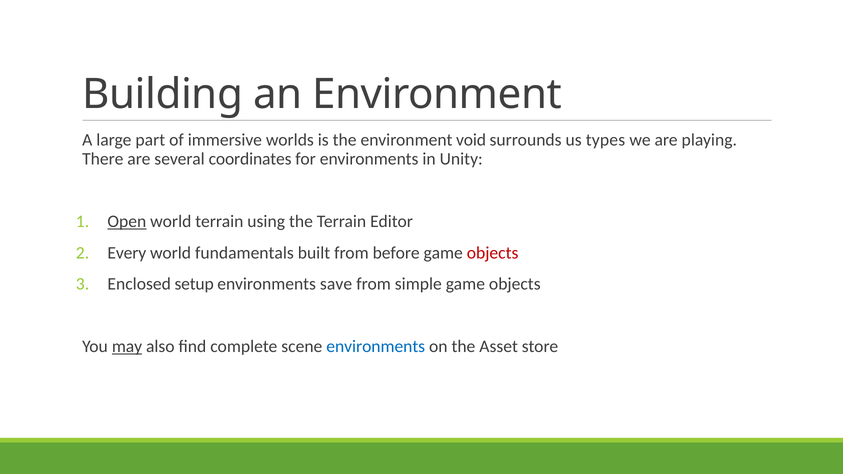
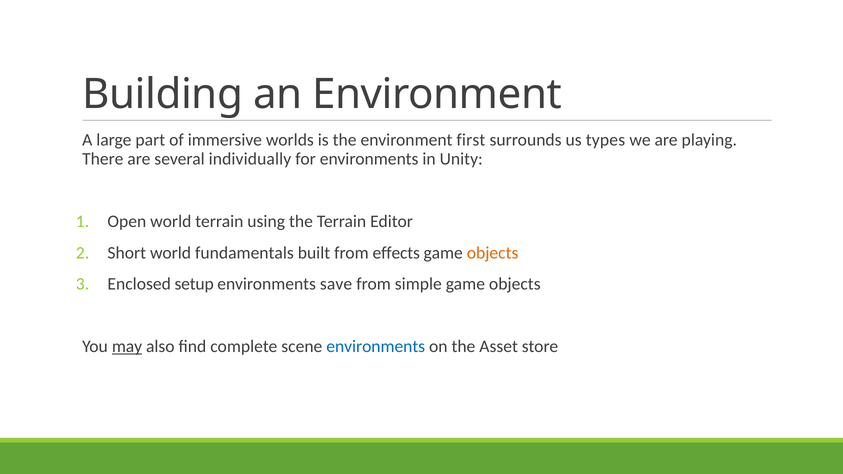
void: void -> first (471, 140)
coordinates: coordinates -> individually (250, 159)
Open underline: present -> none (127, 222)
Every: Every -> Short (127, 253)
before: before -> effects (396, 253)
objects colour: red -> orange (493, 253)
